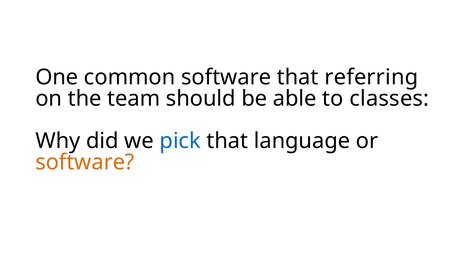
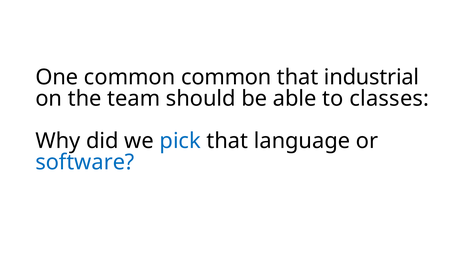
common software: software -> common (226, 77)
referring: referring -> industrial (372, 77)
software colour: orange -> blue (85, 162)
